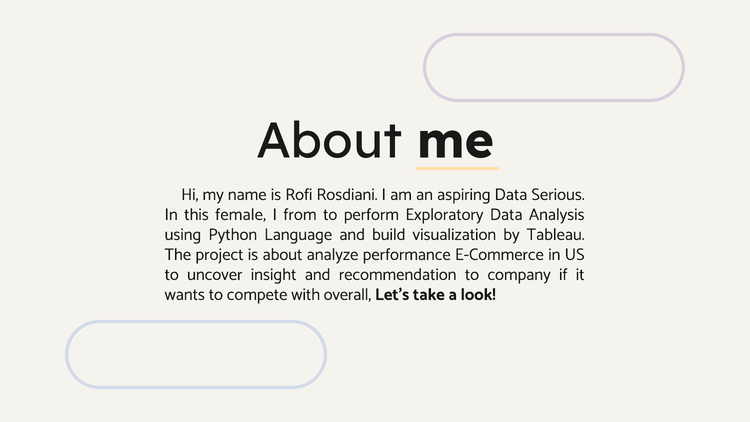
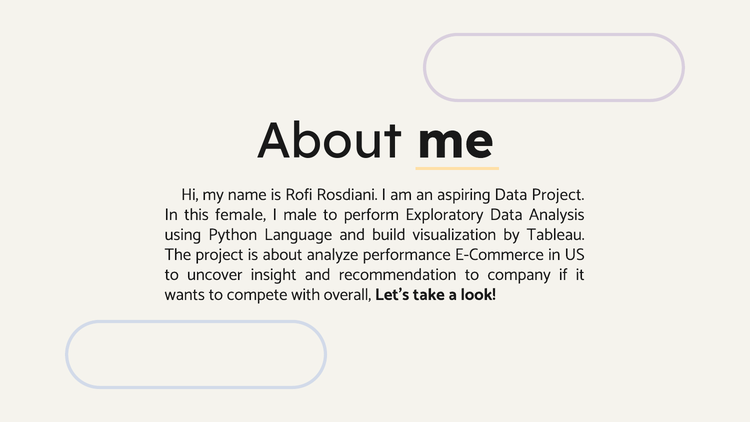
Data Serious: Serious -> Project (558, 194)
from: from -> male (300, 214)
